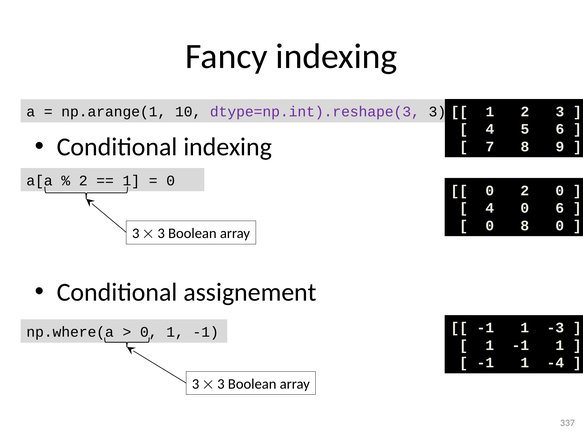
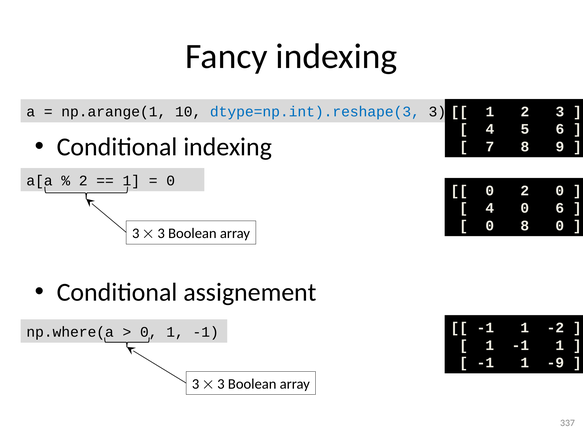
dtype=np.int).reshape(3 colour: purple -> blue (315, 112)
-3: -3 -> -2 (555, 328)
-4: -4 -> -9 (555, 363)
